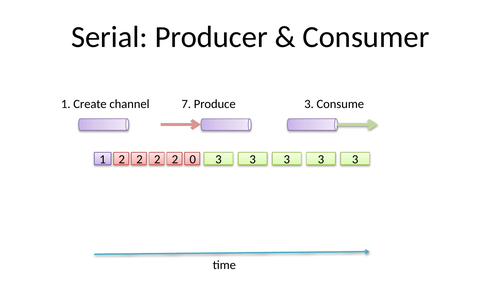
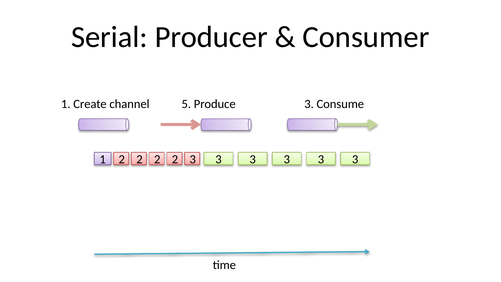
7: 7 -> 5 (186, 104)
2 2 0: 0 -> 3 (193, 159)
